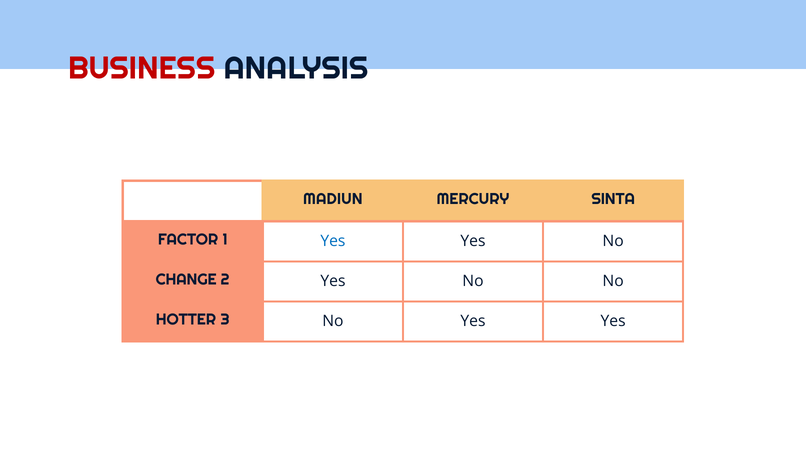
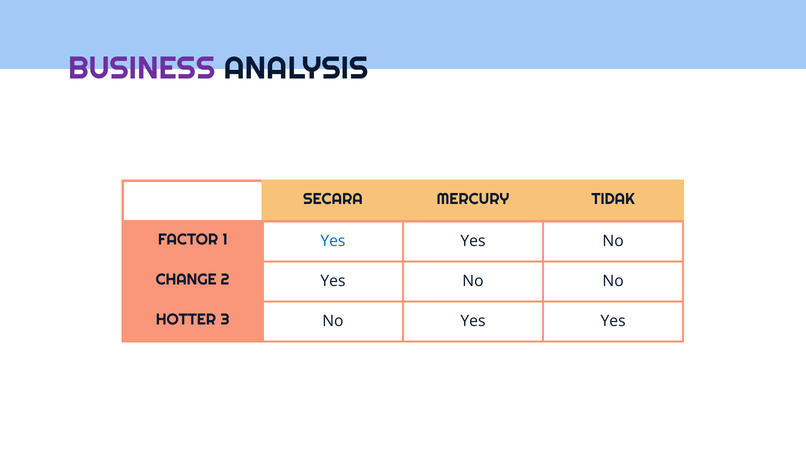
BUSINESS colour: red -> purple (142, 68)
MADIUN: MADIUN -> SECARA (333, 199)
SINTA: SINTA -> TIDAK (613, 199)
